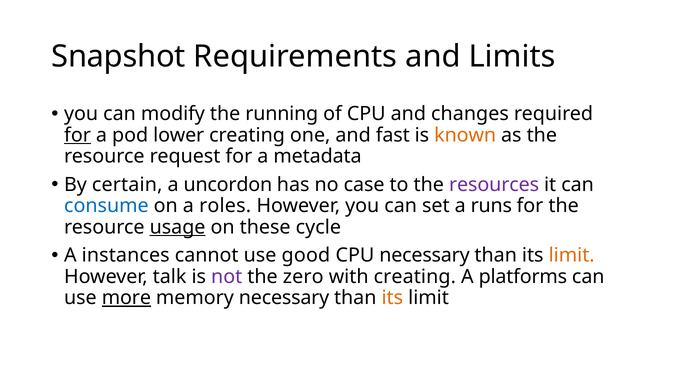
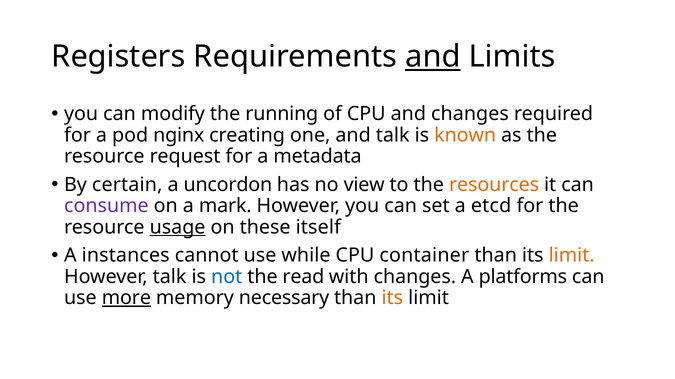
Snapshot: Snapshot -> Registers (118, 57)
and underline: none -> present (433, 57)
for underline: present -> none (78, 135)
lower: lower -> nginx (179, 135)
and fast: fast -> talk (393, 135)
case: case -> view (364, 185)
resources colour: purple -> orange (494, 185)
consume colour: blue -> purple (106, 206)
roles: roles -> mark (225, 206)
runs: runs -> etcd (491, 206)
cycle: cycle -> itself (318, 227)
good: good -> while (306, 256)
CPU necessary: necessary -> container (424, 256)
not colour: purple -> blue (227, 277)
zero: zero -> read (303, 277)
with creating: creating -> changes (415, 277)
